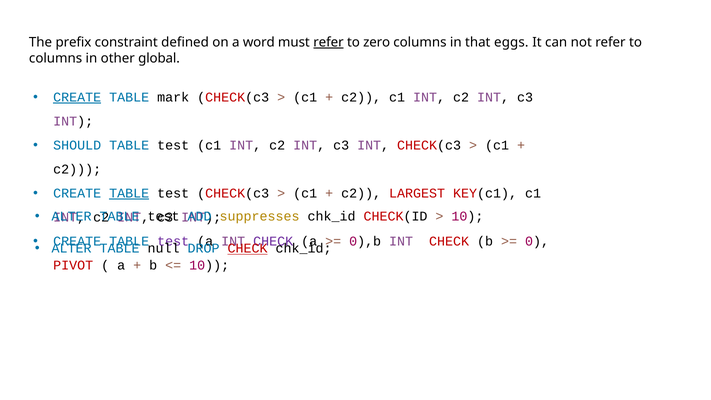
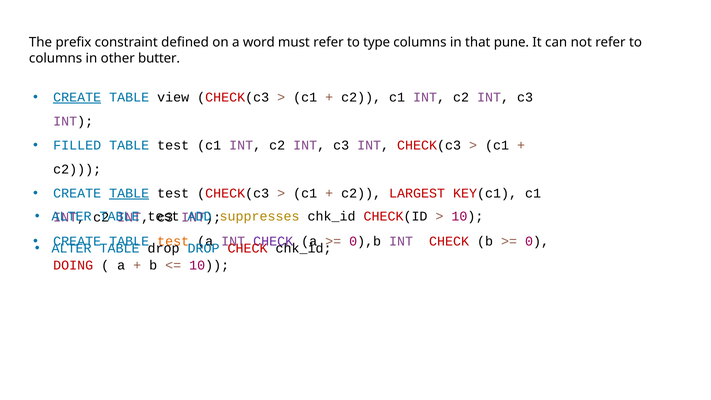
refer underline: present -> none (328, 42)
zero: zero -> type (377, 42)
eggs: eggs -> pune (511, 42)
global: global -> butter (159, 58)
mark: mark -> view (173, 97)
SHOULD: SHOULD -> FILLED (77, 145)
test colour: purple -> orange (173, 241)
null: null -> drop (164, 248)
CHECK underline: present -> none (248, 248)
PIVOT: PIVOT -> DOING (73, 265)
